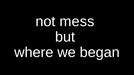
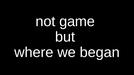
mess: mess -> game (77, 22)
